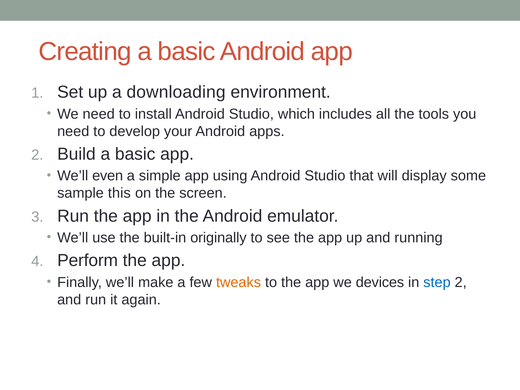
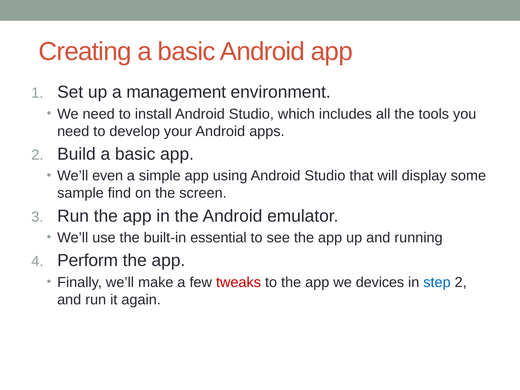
downloading: downloading -> management (176, 92)
this: this -> find (119, 193)
originally: originally -> essential (218, 238)
tweaks colour: orange -> red (238, 282)
